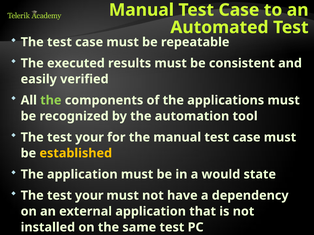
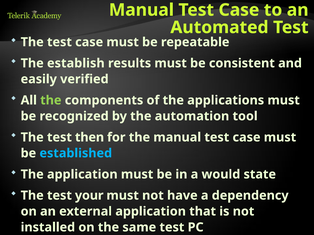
executed: executed -> establish (76, 63)
your: your -> then (90, 138)
established colour: yellow -> light blue (76, 154)
